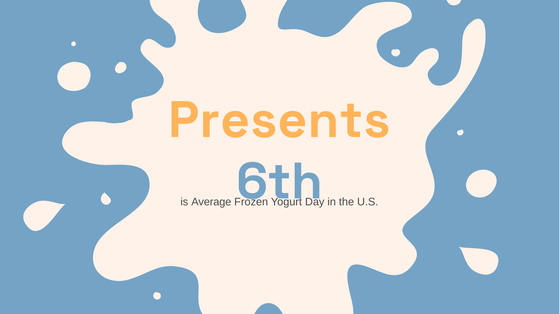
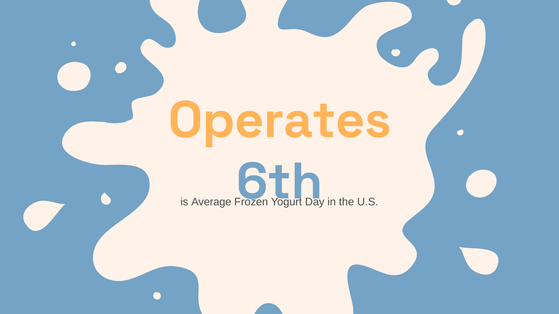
Presents: Presents -> Operates (280, 120)
